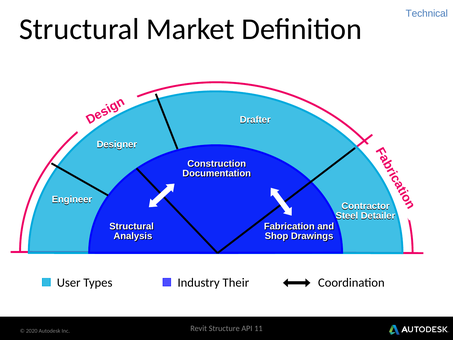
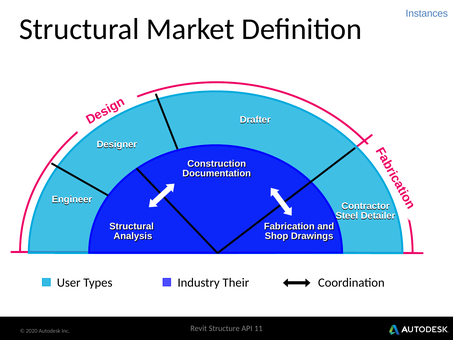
Technical: Technical -> Instances (427, 13)
